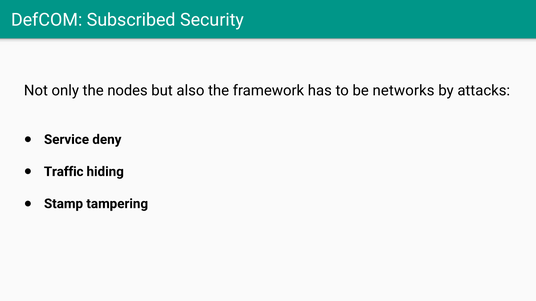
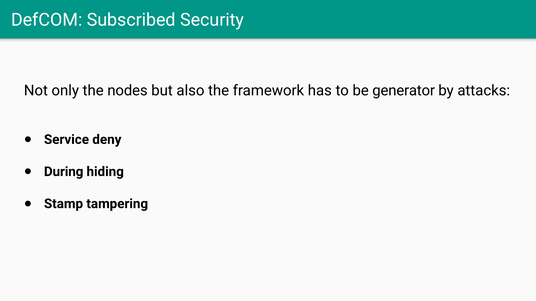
networks: networks -> generator (404, 91)
Traffic: Traffic -> During (64, 172)
